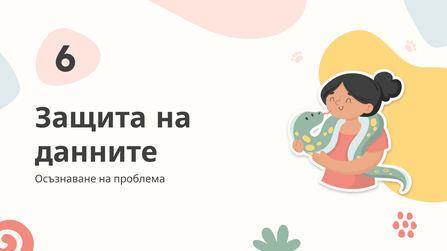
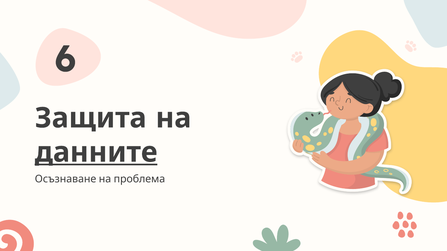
данните underline: none -> present (96, 153)
